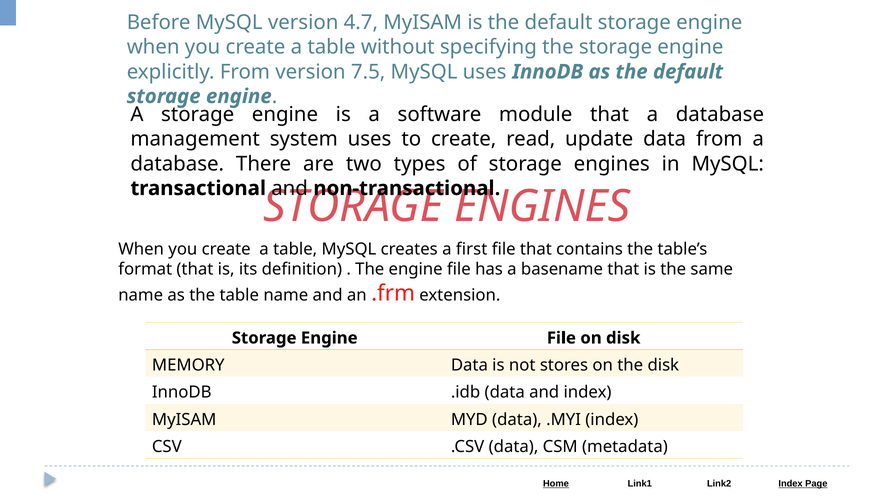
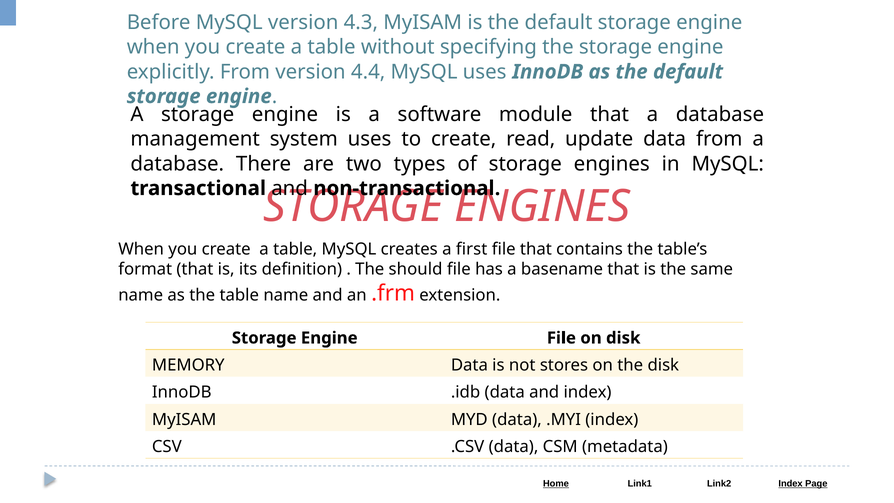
4.7: 4.7 -> 4.3 (361, 23)
7.5: 7.5 -> 4.4 (368, 72)
The engine: engine -> should (416, 269)
